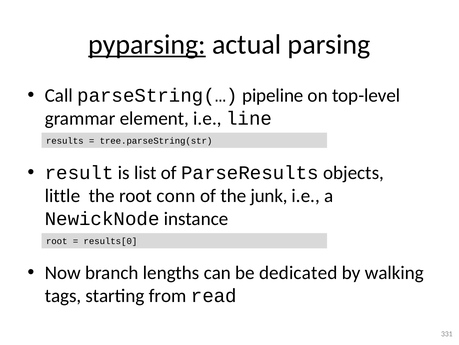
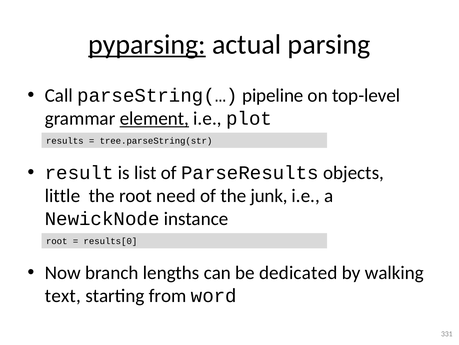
element underline: none -> present (154, 118)
line: line -> plot (249, 118)
conn: conn -> need (176, 195)
tags: tags -> text (63, 295)
read: read -> word (214, 295)
